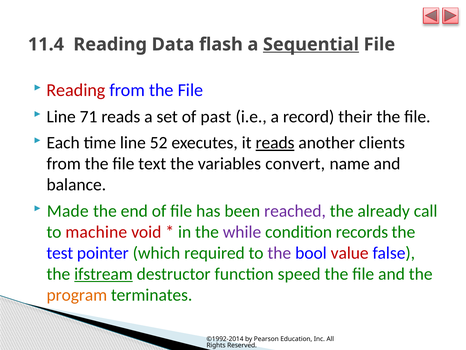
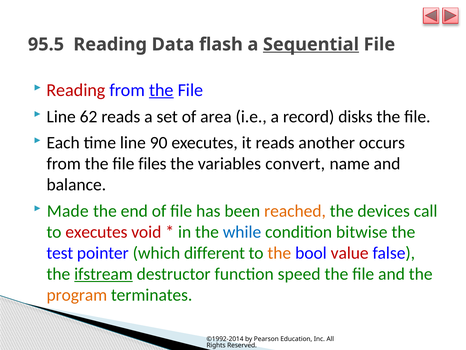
11.4: 11.4 -> 95.5 (46, 44)
the underline: none -> present (161, 90)
71: 71 -> 62 (89, 116)
past: past -> area (216, 116)
their: their -> disks (355, 116)
52: 52 -> 90 (159, 143)
reads underline: present -> none (275, 143)
clients: clients -> occurs (382, 143)
text: text -> files (152, 164)
reached colour: purple -> orange (295, 211)
already: already -> devices (384, 211)
to machine: machine -> executes (96, 232)
while colour: purple -> blue (242, 232)
records: records -> bitwise (362, 232)
required: required -> different (215, 253)
the colour: purple -> orange (279, 253)
